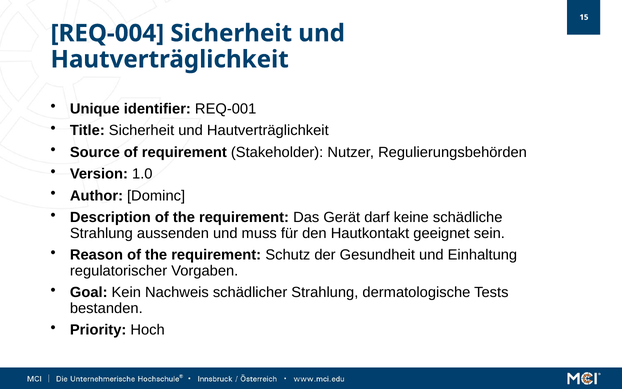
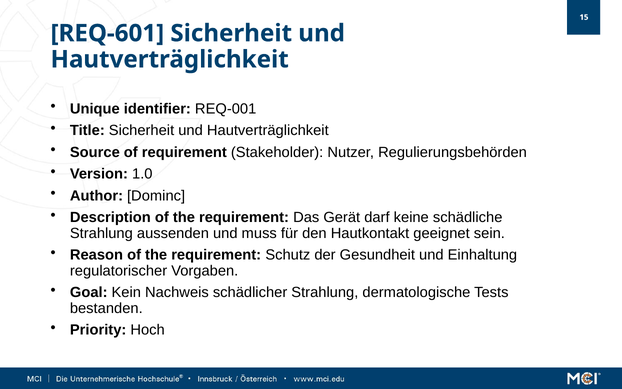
REQ-004: REQ-004 -> REQ-601 (107, 33)
